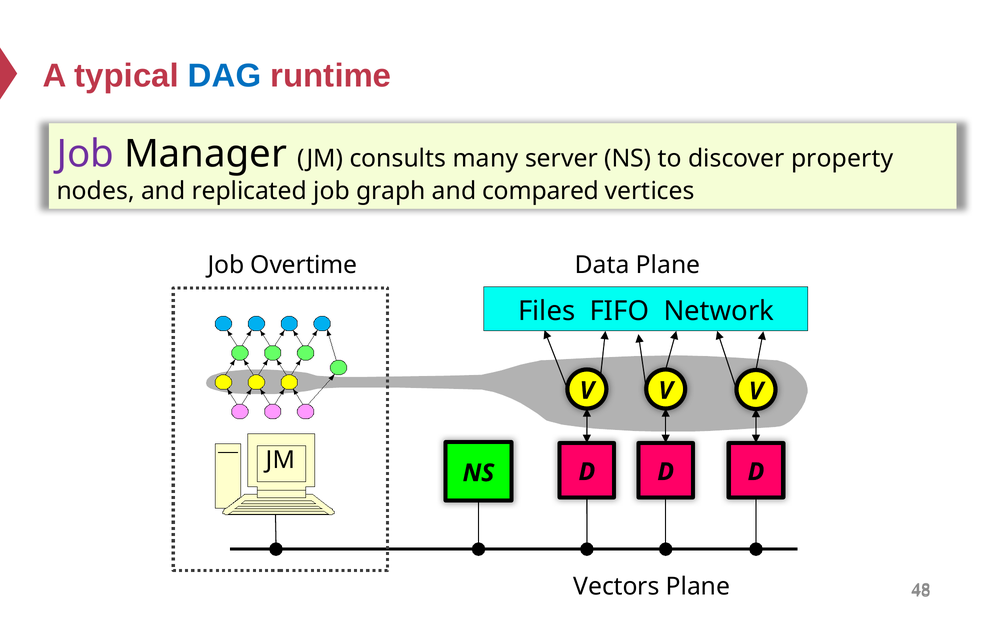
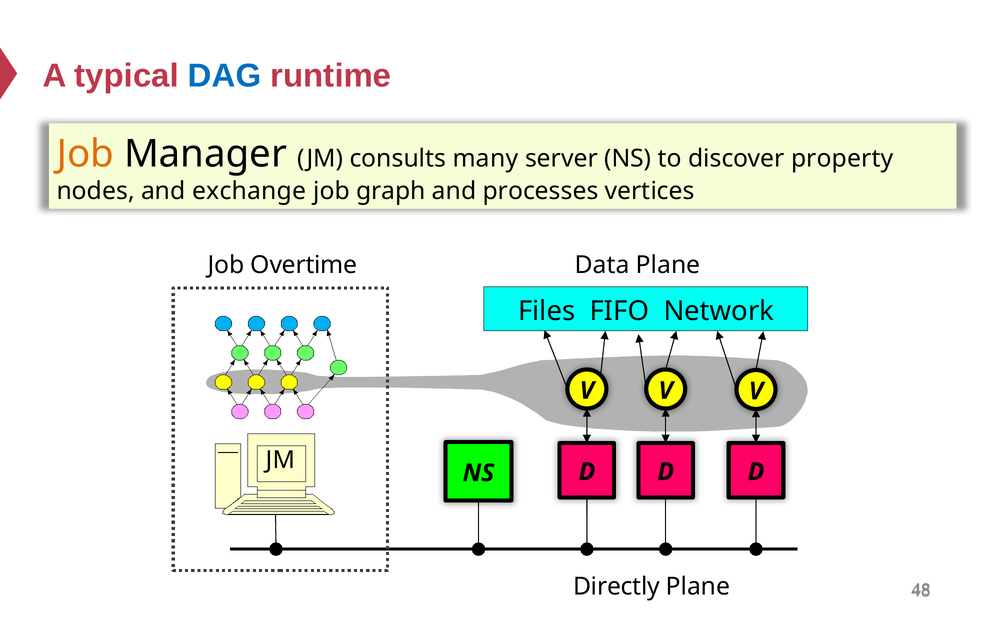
Job colour: purple -> orange (85, 154)
replicated: replicated -> exchange (249, 191)
compared: compared -> processes (541, 191)
Vectors: Vectors -> Directly (617, 587)
